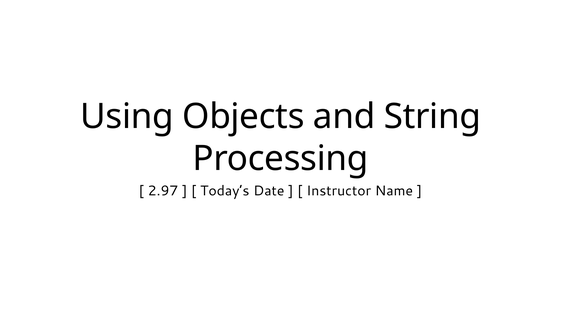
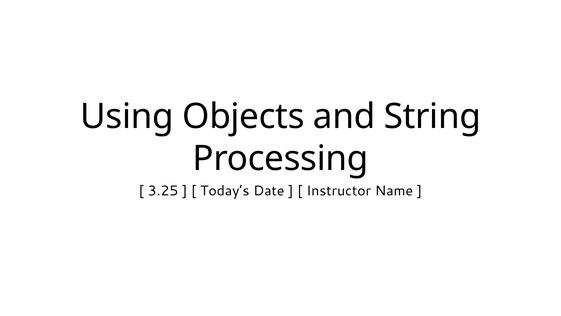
2.97: 2.97 -> 3.25 (163, 191)
